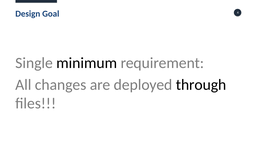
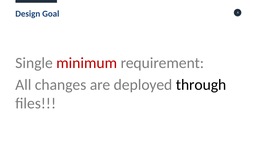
minimum colour: black -> red (87, 63)
